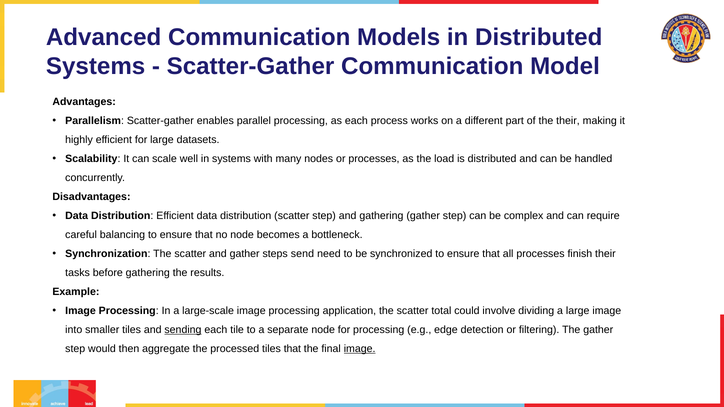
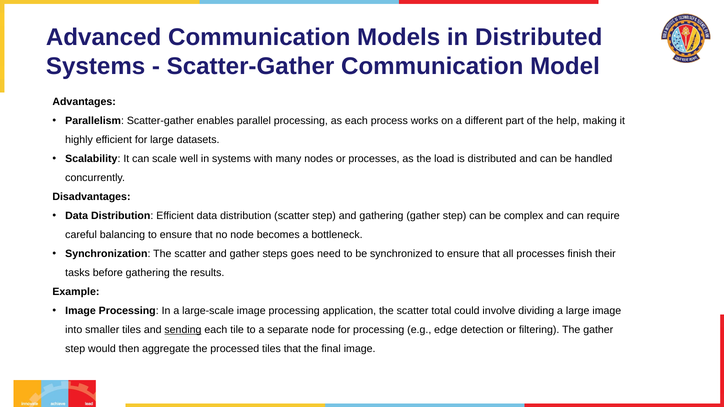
the their: their -> help (568, 121)
send: send -> goes (302, 254)
image underline: present -> none (360, 349)
